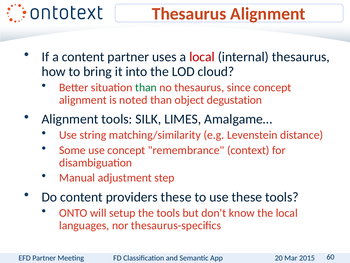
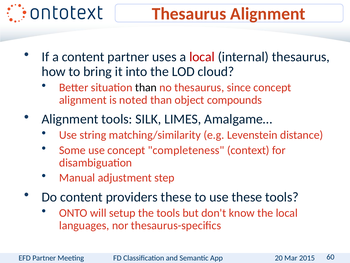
than colour: green -> black (146, 87)
degustation: degustation -> compounds (234, 100)
remembrance: remembrance -> completeness (186, 150)
